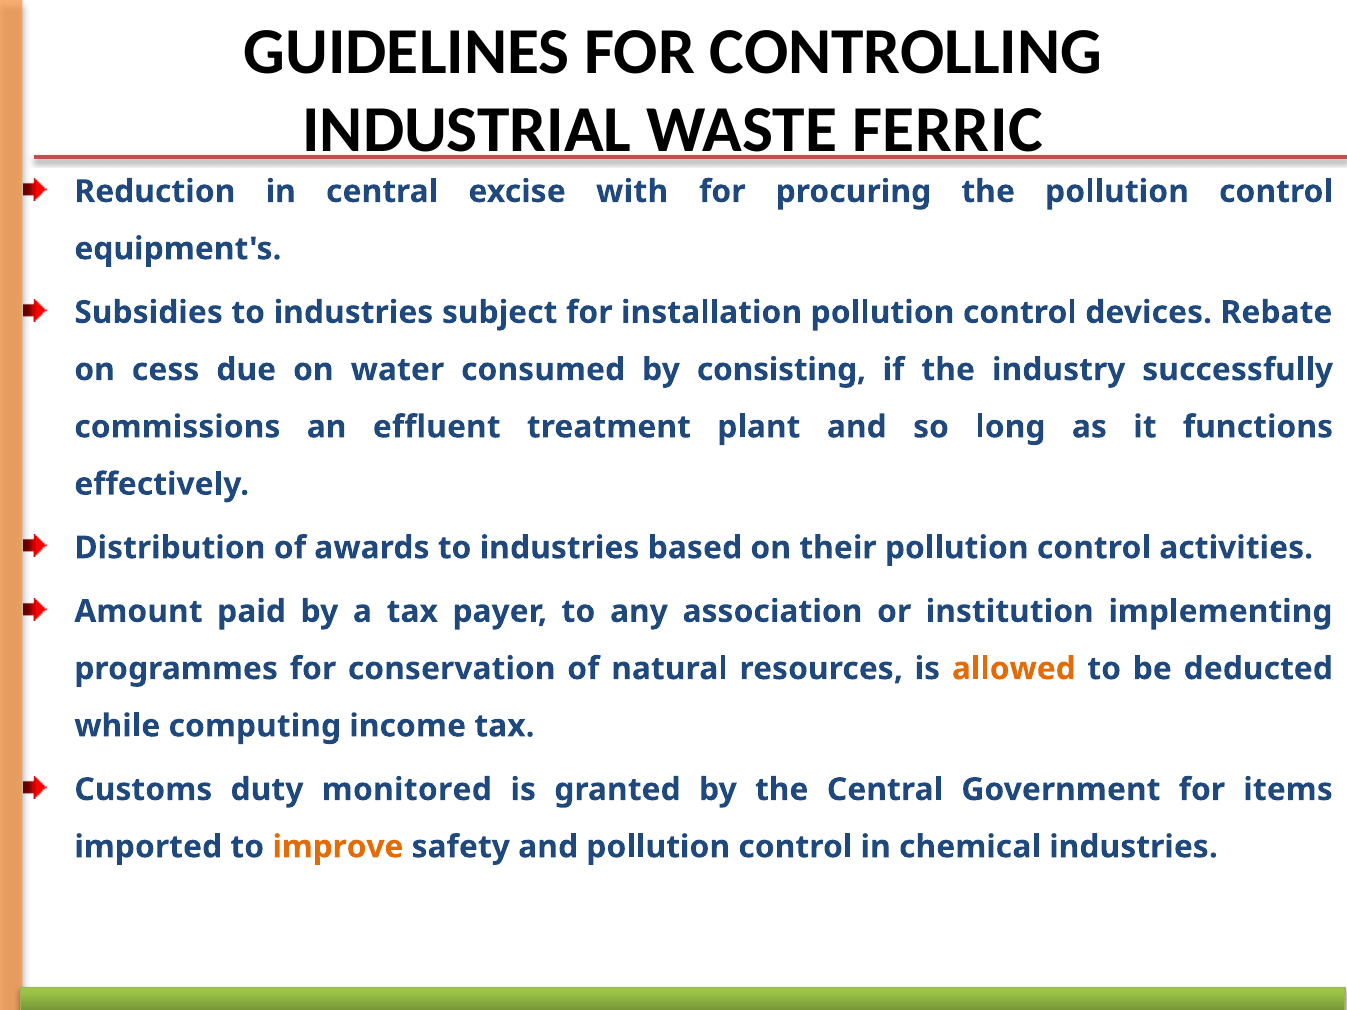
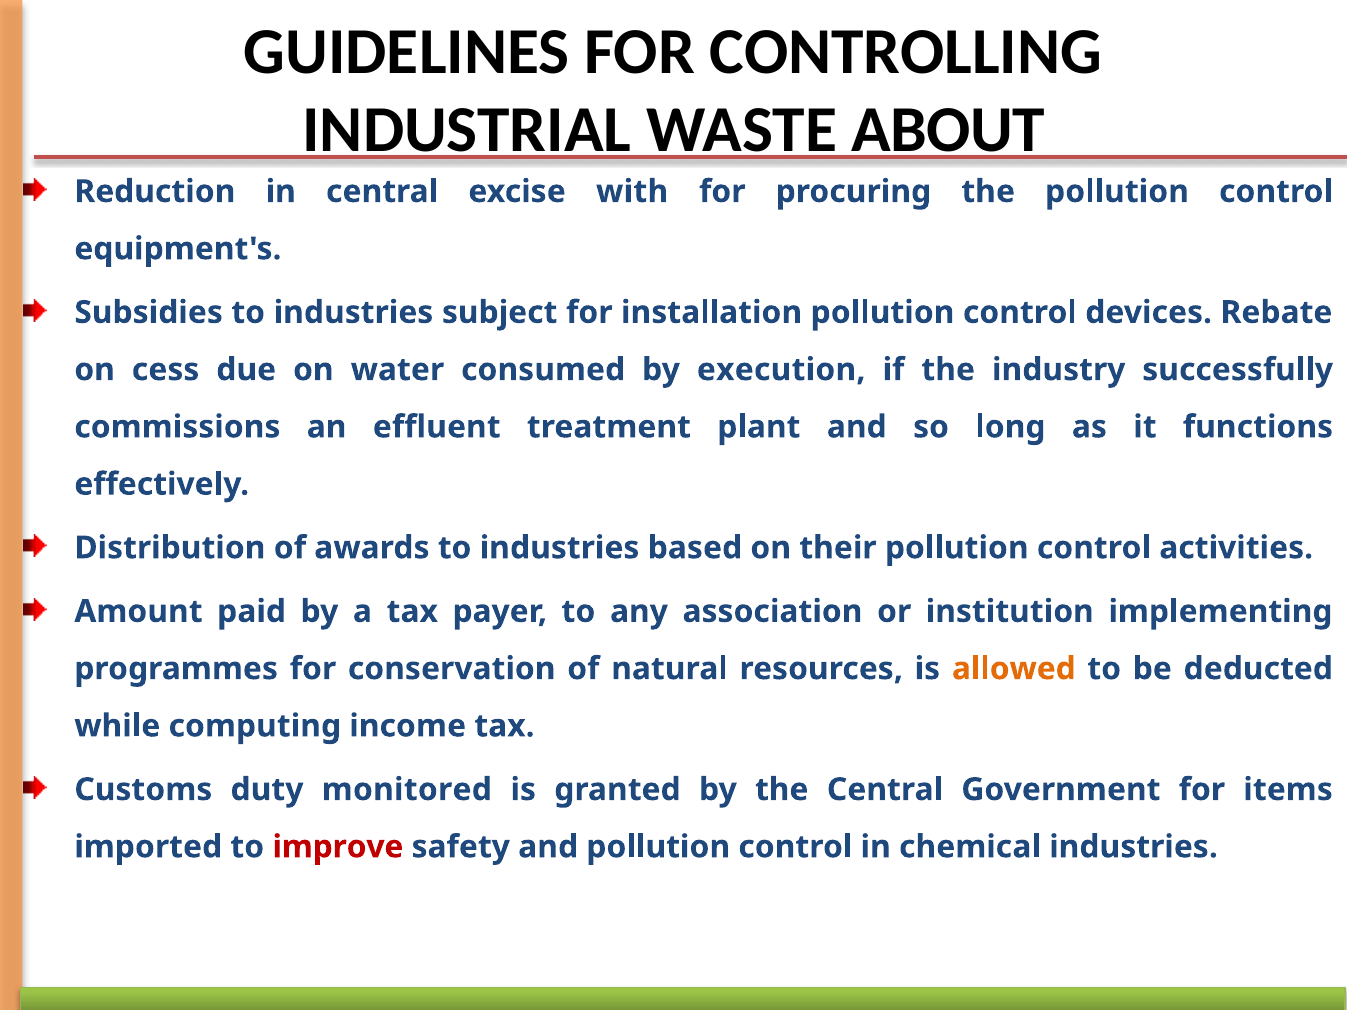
FERRIC: FERRIC -> ABOUT (948, 130)
consisting: consisting -> execution (781, 370)
improve colour: orange -> red (338, 847)
